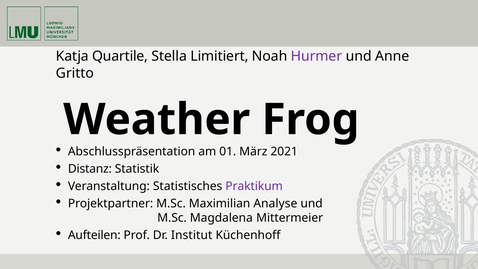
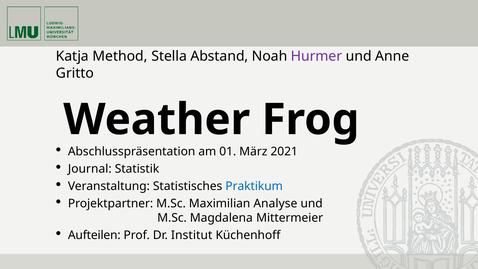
Quartile: Quartile -> Method (120, 56)
Limitiert: Limitiert -> Abstand (219, 56)
Distanz: Distanz -> Journal (90, 169)
Praktikum colour: purple -> blue (254, 186)
